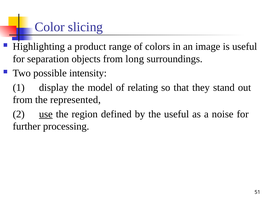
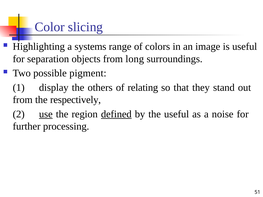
product: product -> systems (90, 47)
intensity: intensity -> pigment (88, 73)
model: model -> others (100, 88)
represented: represented -> respectively (76, 100)
defined underline: none -> present (116, 114)
